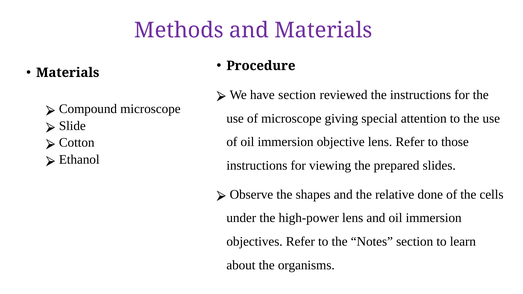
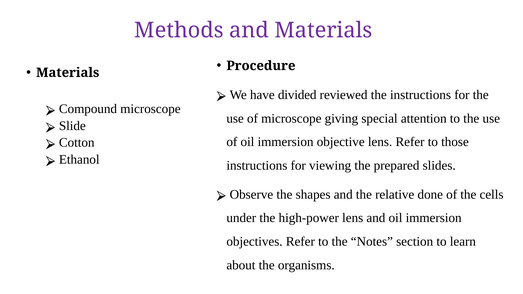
have section: section -> divided (297, 95)
